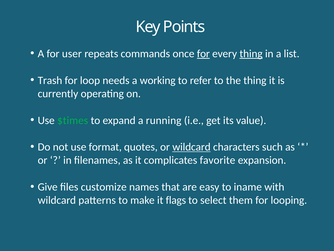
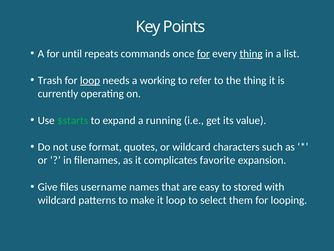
user: user -> until (72, 54)
loop underline: none -> present (90, 80)
$times: $times -> $starts (73, 120)
wildcard underline: present -> none (191, 147)
customize: customize -> username (104, 187)
iname: iname -> stored (248, 187)
it flags: flags -> loop (176, 200)
